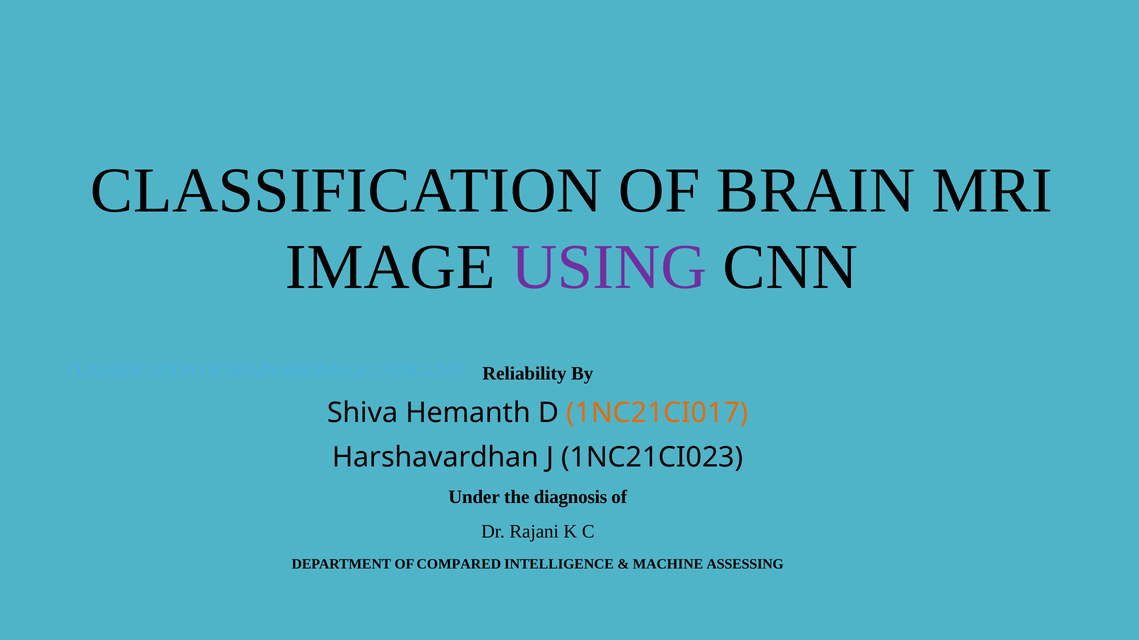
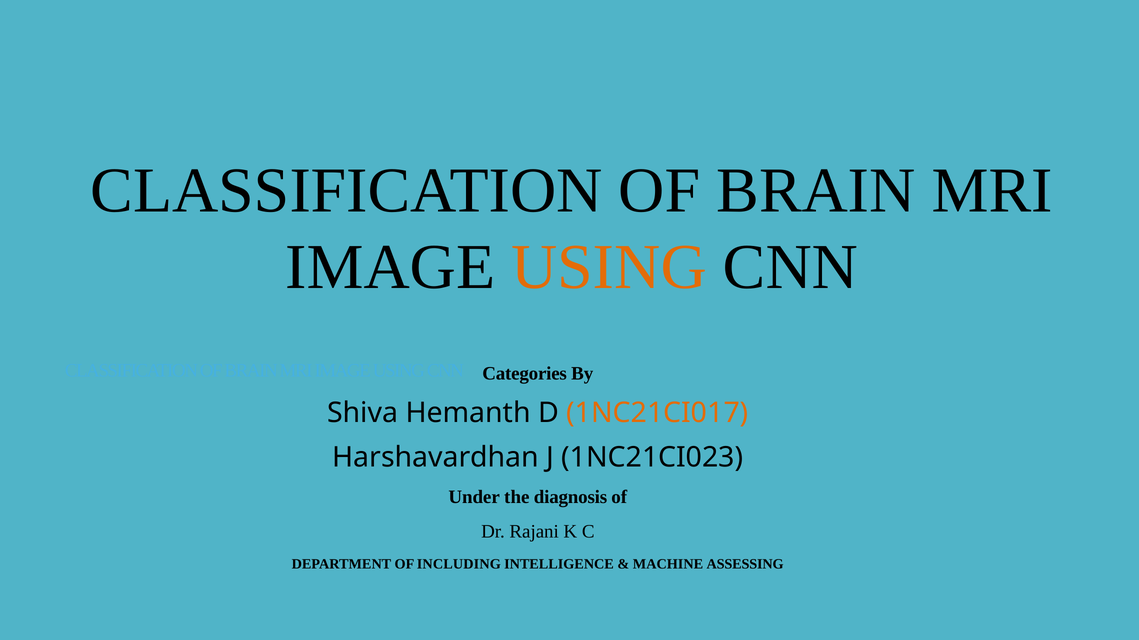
USING colour: purple -> orange (609, 268)
Reliability: Reliability -> Categories (525, 374)
COMPARED: COMPARED -> INCLUDING (459, 565)
